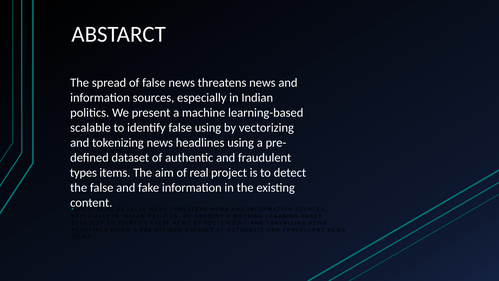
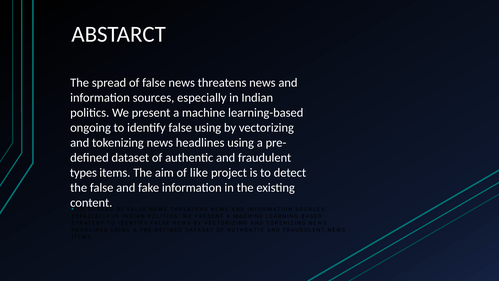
scalable: scalable -> ongoing (91, 128)
real: real -> like (199, 173)
